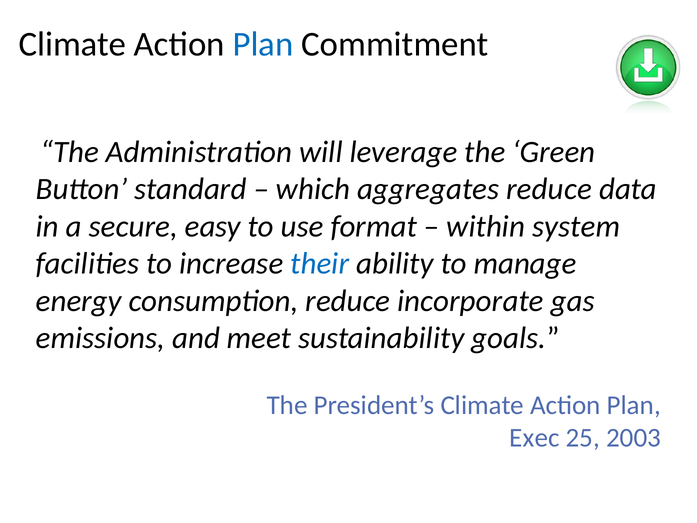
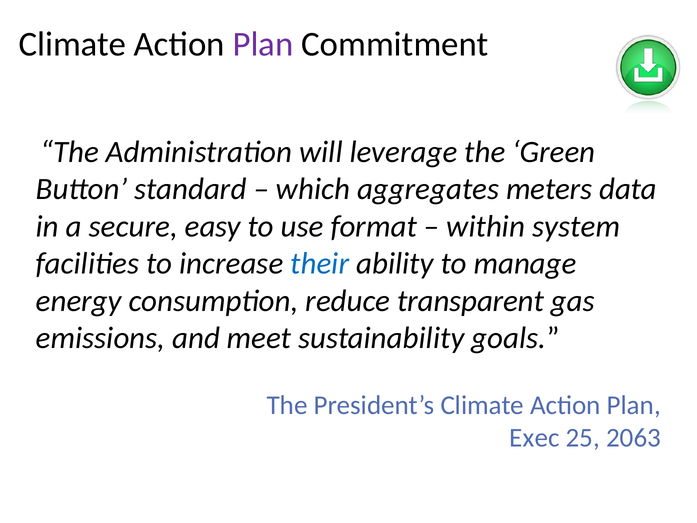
Plan colour: blue -> purple (263, 44)
aggregates reduce: reduce -> meters (549, 189)
incorporate: incorporate -> transparent (471, 301)
2003: 2003 -> 2063 (634, 438)
